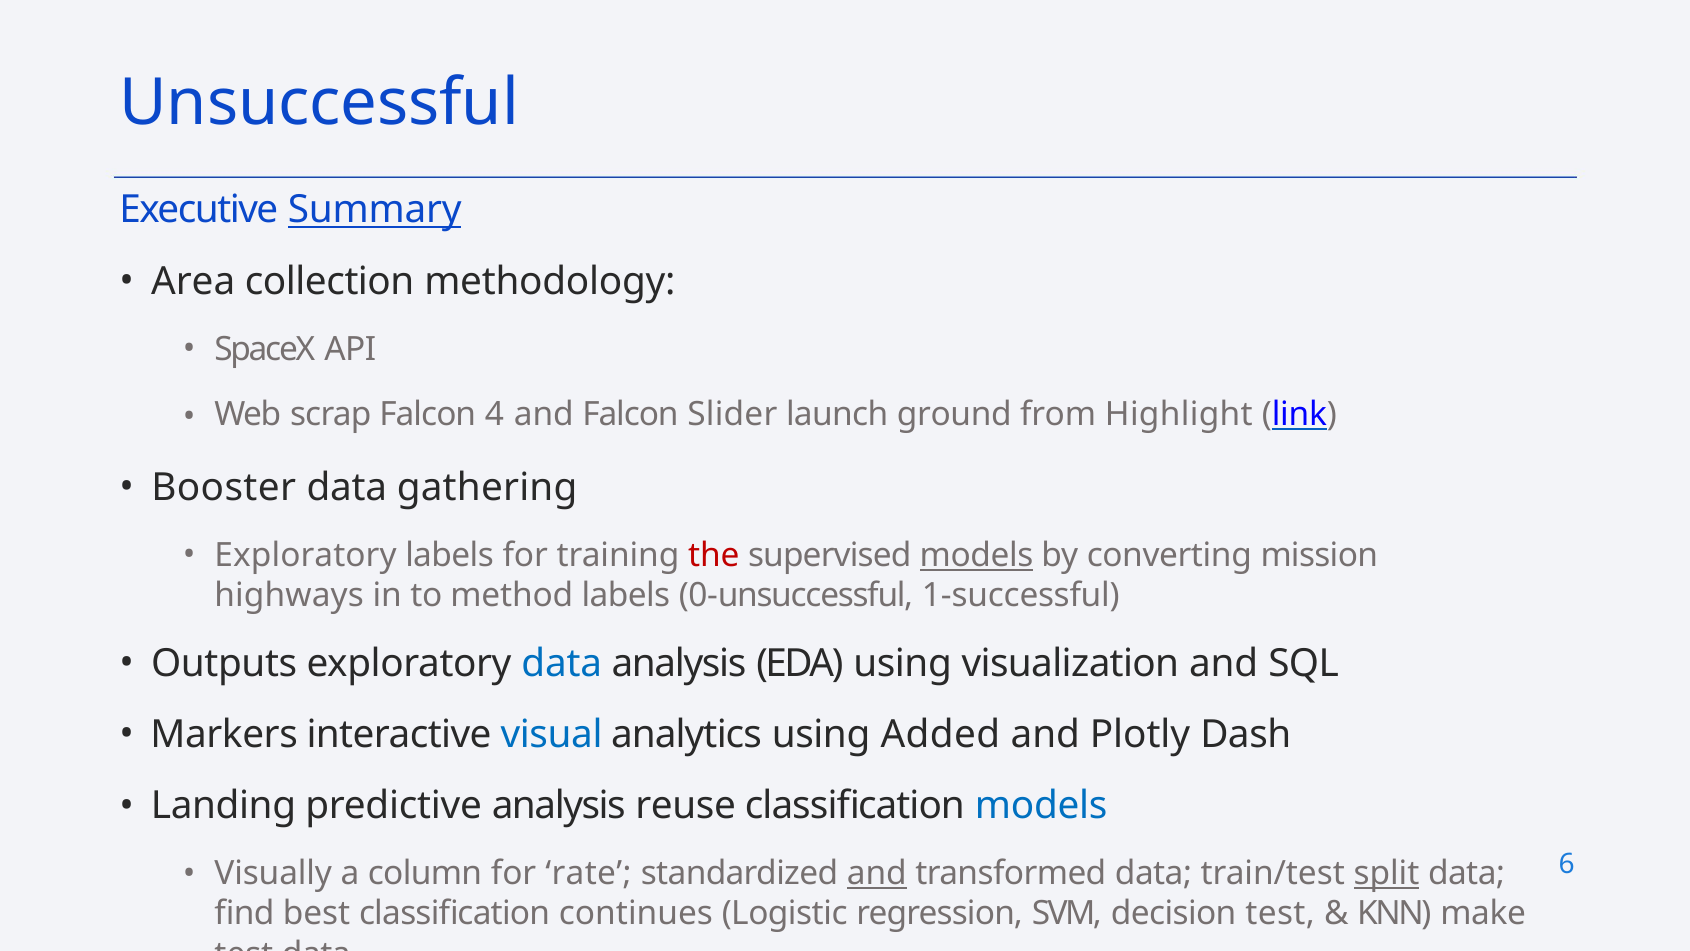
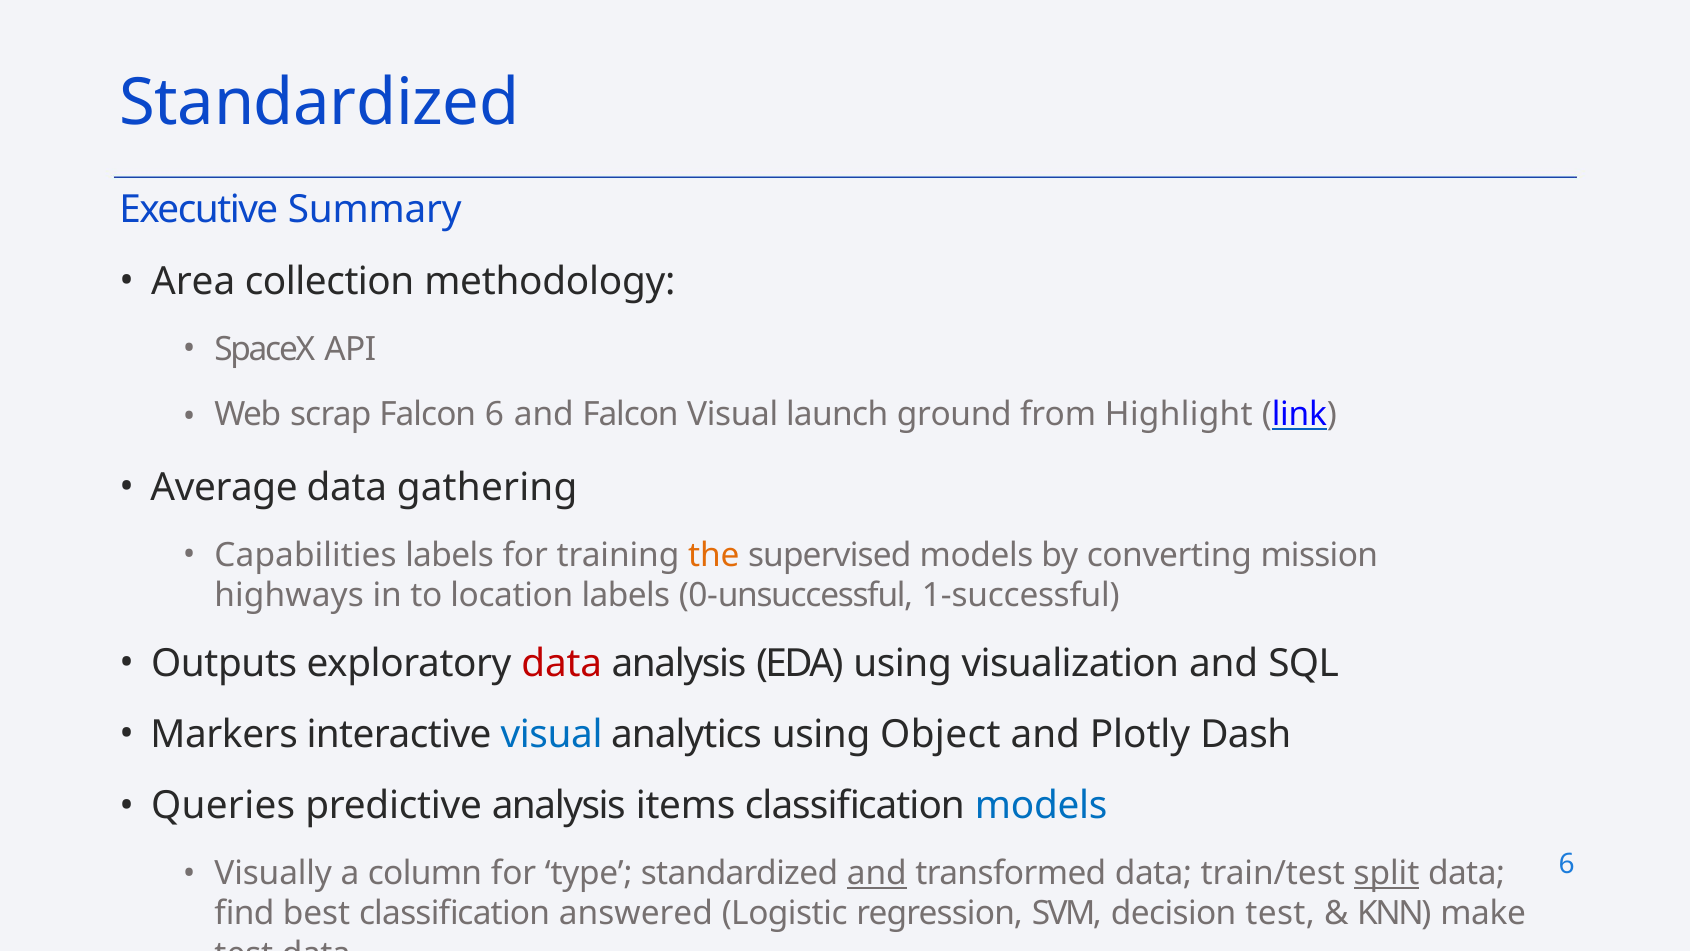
Unsuccessful: Unsuccessful -> Standardized (319, 103)
Summary underline: present -> none (375, 210)
Falcon 4: 4 -> 6 (494, 414)
Falcon Slider: Slider -> Visual (733, 414)
Booster: Booster -> Average (224, 487)
Exploratory: Exploratory -> Capabilities (306, 555)
the colour: red -> orange (714, 555)
models underline: present -> none (977, 555)
method: method -> location (512, 595)
data colour: blue -> red (562, 663)
Added: Added -> Object (940, 734)
Landing: Landing -> Queries (223, 805)
reuse: reuse -> items (686, 805)
rate: rate -> type (589, 873)
continues: continues -> answered (636, 914)
